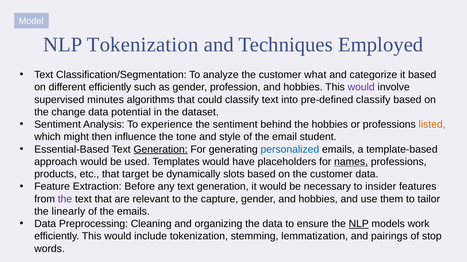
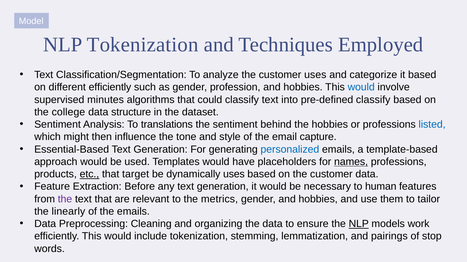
customer what: what -> uses (315, 75)
would colour: purple -> blue (361, 87)
change: change -> college (68, 112)
potential: potential -> structure (131, 112)
experience: experience -> translations (167, 125)
listed colour: orange -> blue (432, 125)
student: student -> capture (318, 137)
Generation underline: present -> none (161, 150)
etc underline: none -> present (89, 175)
dynamically slots: slots -> uses (234, 175)
insider: insider -> human (381, 187)
capture: capture -> metrics (219, 199)
